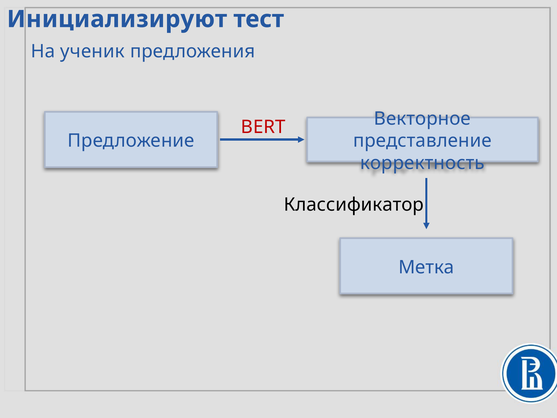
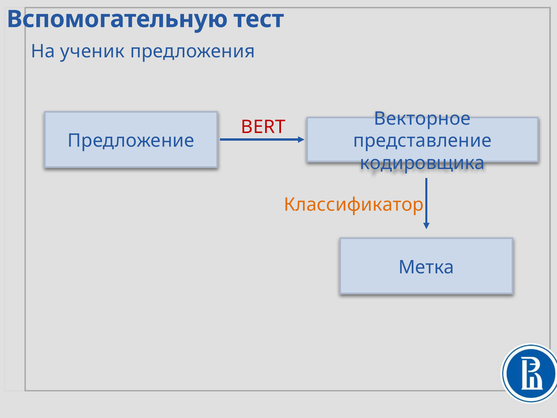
Инициализируют: Инициализируют -> Вспомогательную (117, 19)
корректность: корректность -> кодировщика (422, 163)
Классификатор colour: black -> orange (354, 205)
